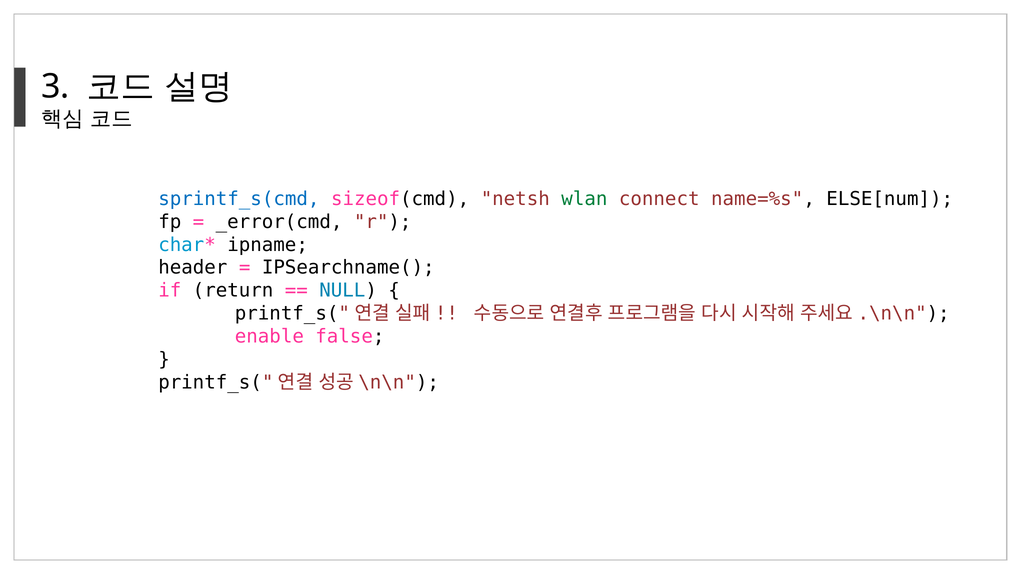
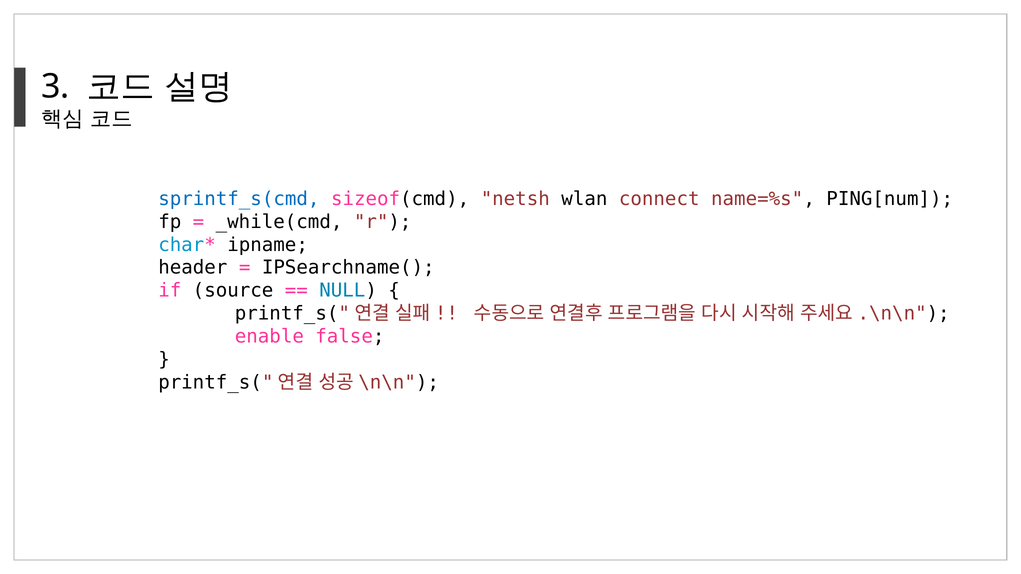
wlan colour: green -> black (584, 199)
ELSE[num: ELSE[num -> PING[num (890, 199)
_error(cmd: _error(cmd -> _while(cmd (279, 222)
return: return -> source (233, 291)
